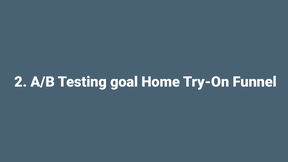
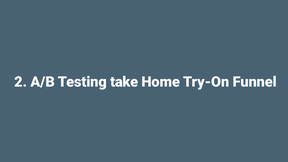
goal: goal -> take (124, 82)
